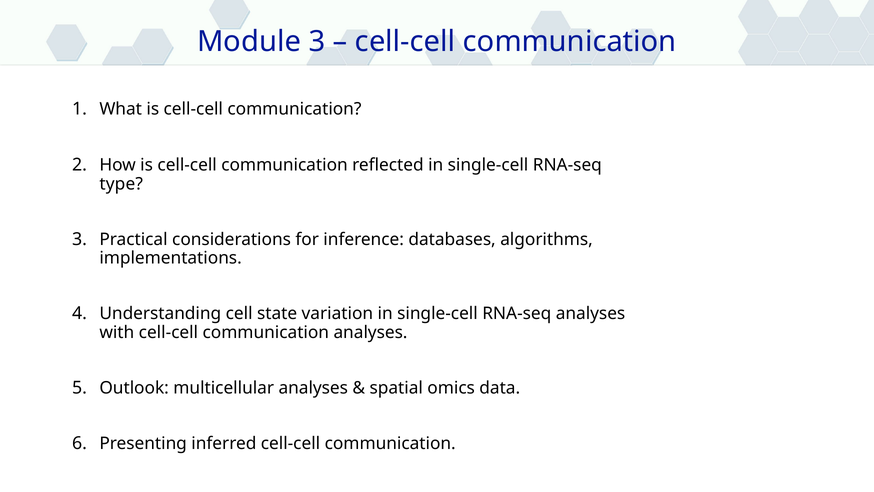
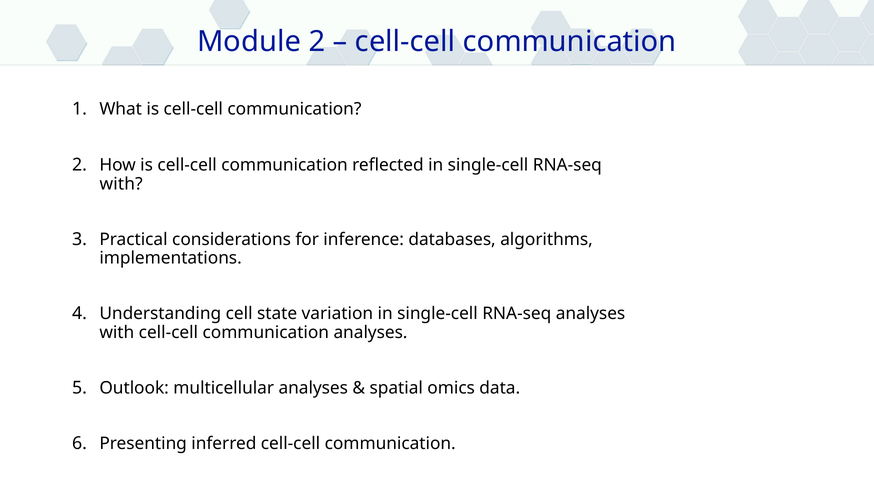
Module 3: 3 -> 2 (317, 41)
type: type -> with (121, 184)
